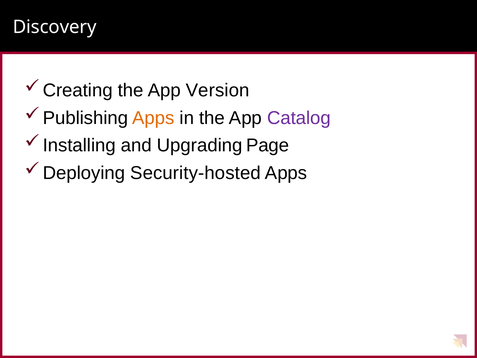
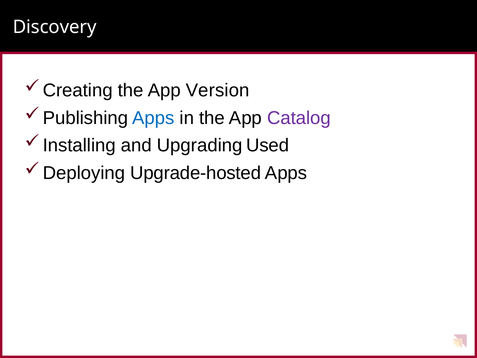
Apps colour: orange -> blue (153, 118)
Page: Page -> Used (268, 145)
Security-hosted: Security-hosted -> Upgrade-hosted (196, 173)
